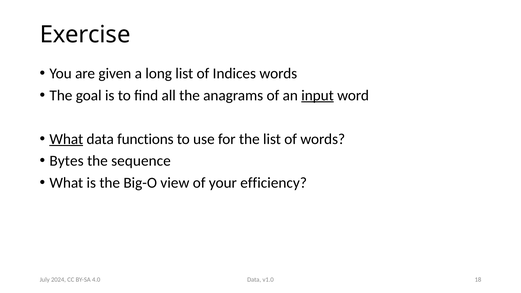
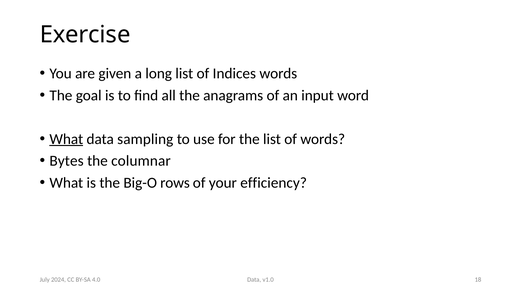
input underline: present -> none (318, 95)
functions: functions -> sampling (145, 139)
sequence: sequence -> columnar (141, 161)
view: view -> rows (175, 183)
